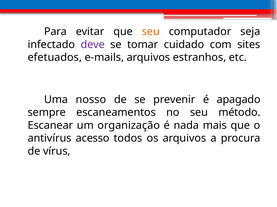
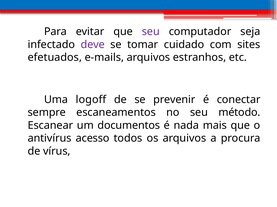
seu colour: orange -> purple (151, 32)
nosso: nosso -> logoff (91, 100)
apagado: apagado -> conectar (239, 100)
organização: organização -> documentos (129, 126)
